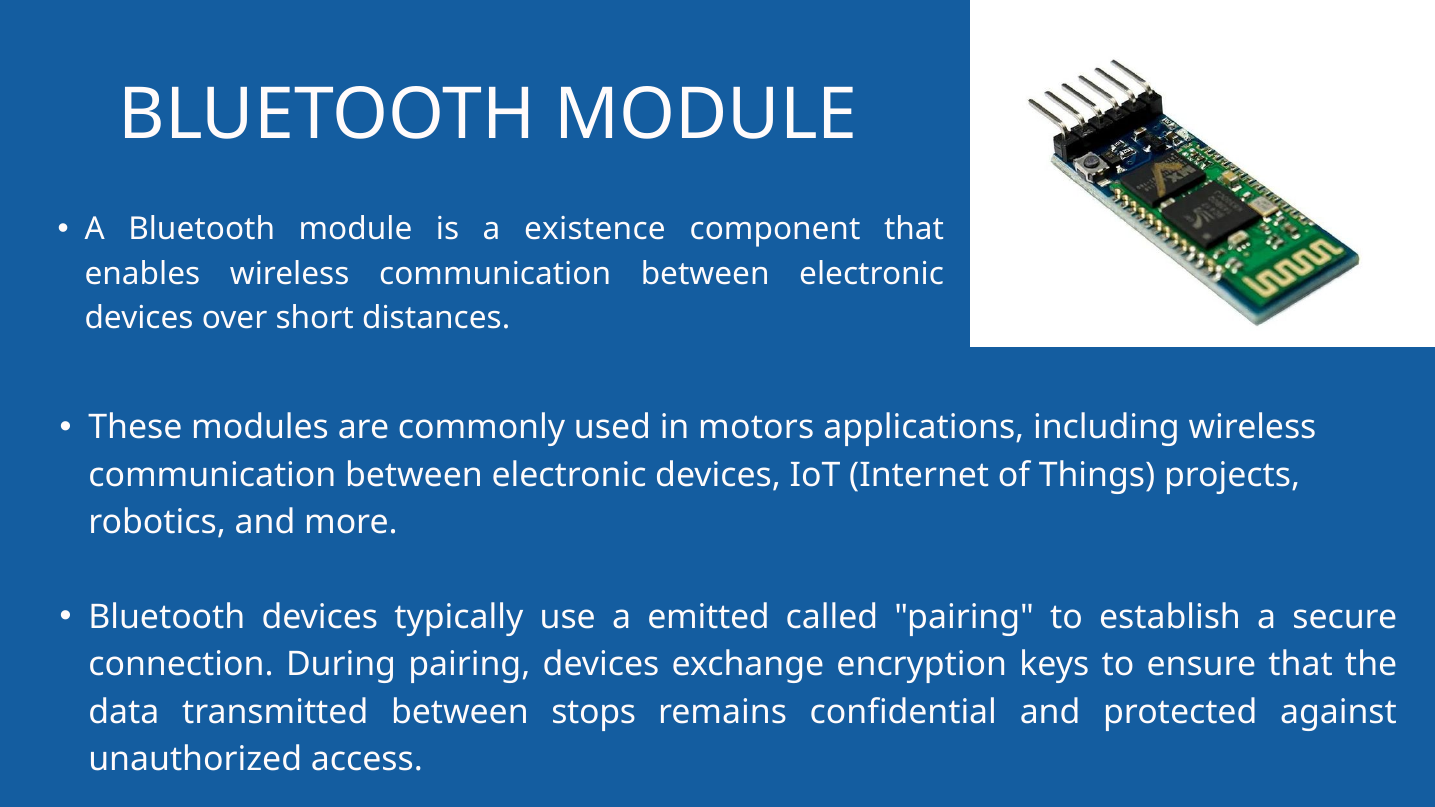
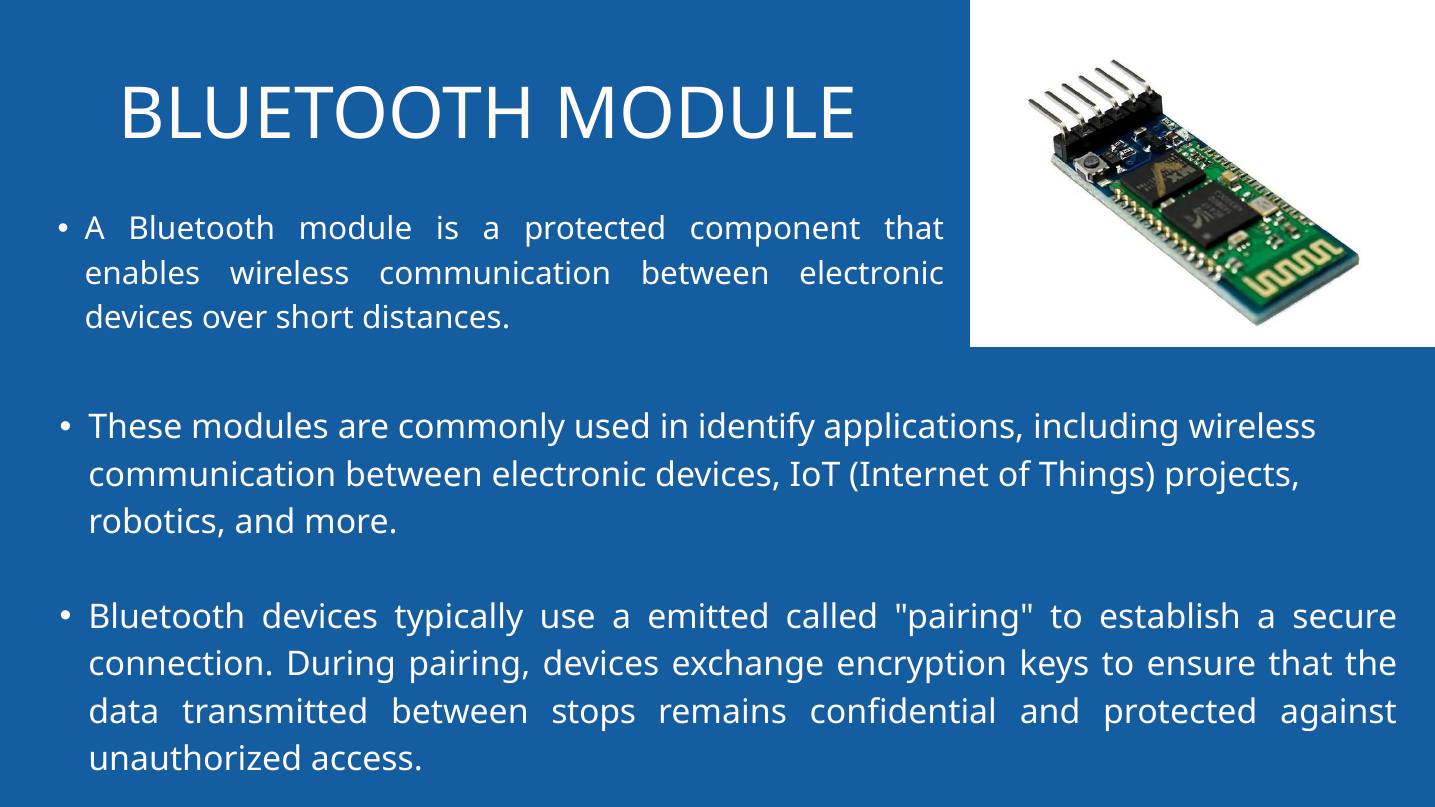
a existence: existence -> protected (595, 229)
motors: motors -> identify (757, 428)
